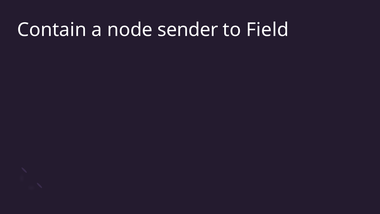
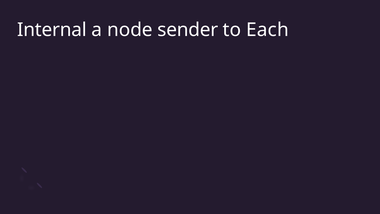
Contain: Contain -> Internal (52, 30)
Field: Field -> Each (267, 30)
